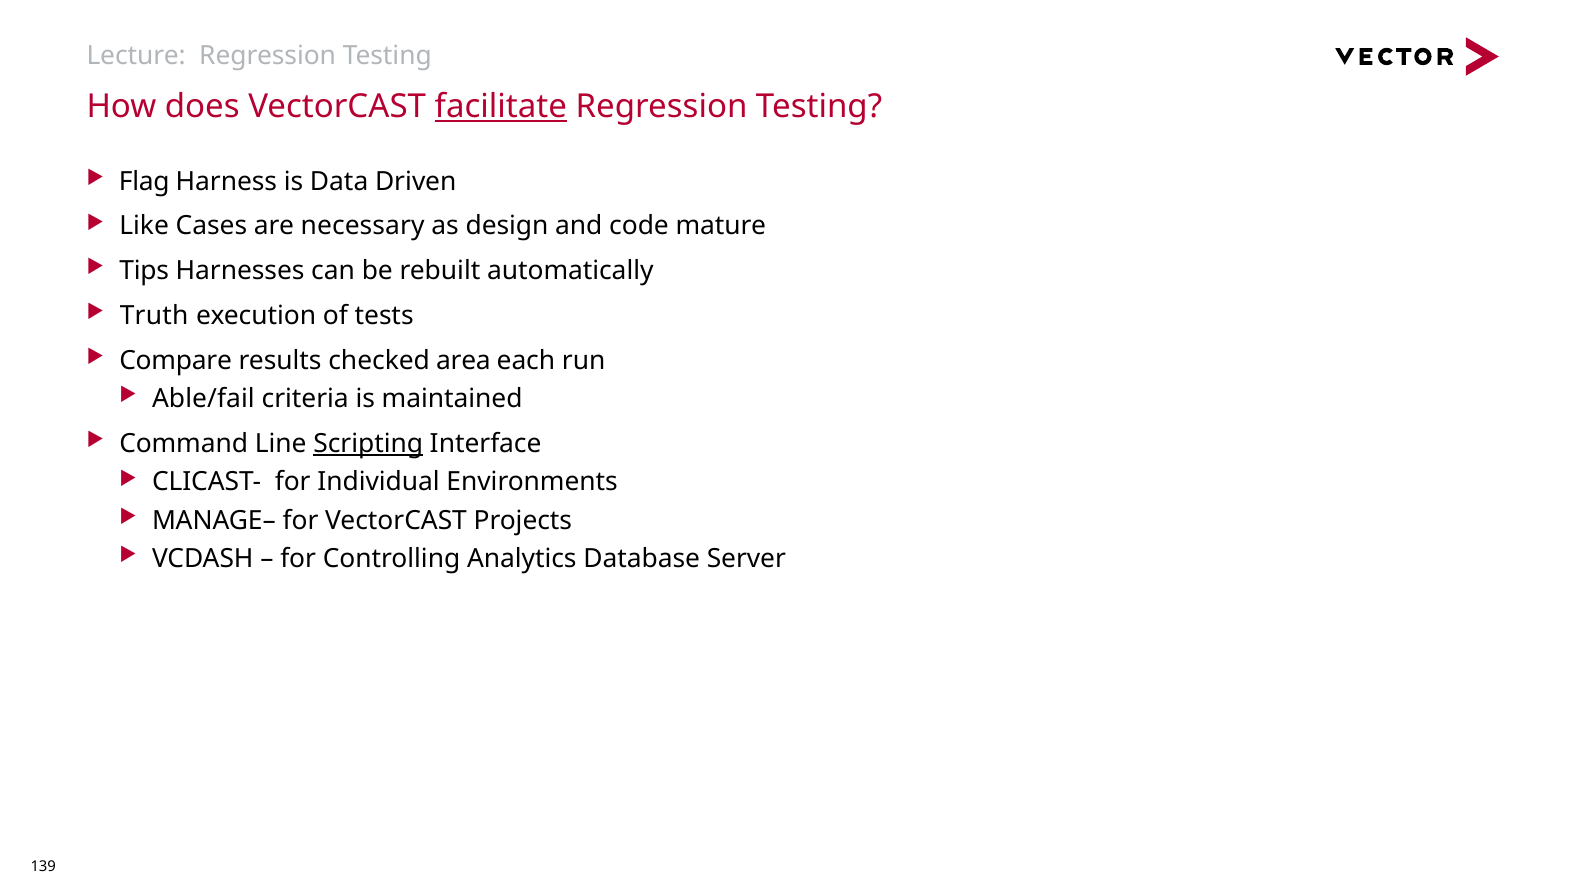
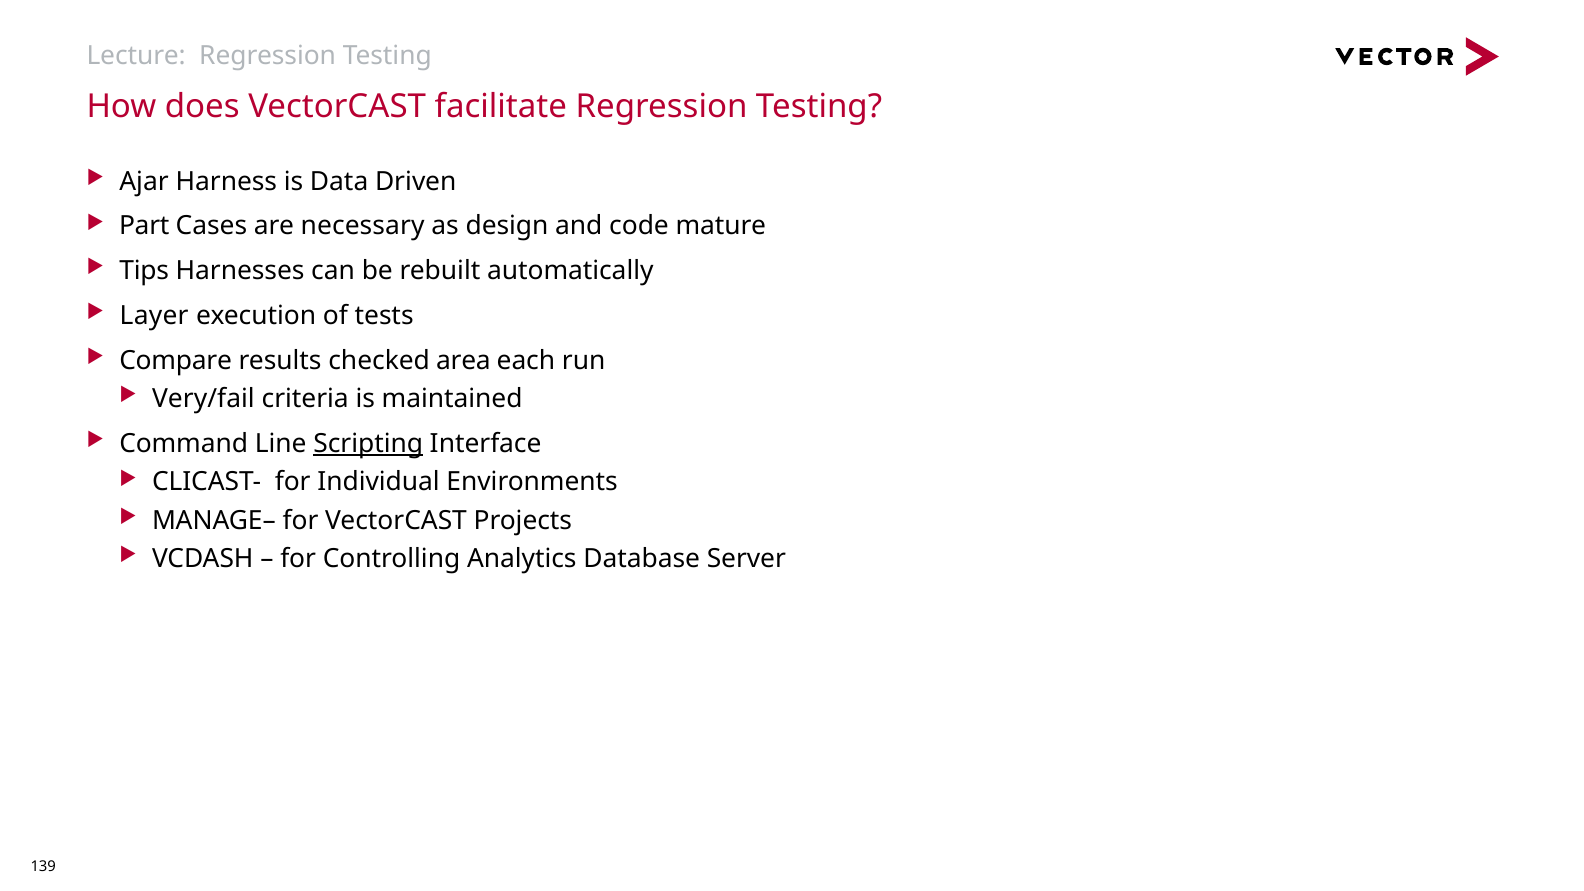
facilitate underline: present -> none (501, 106)
Flag: Flag -> Ajar (144, 181)
Like: Like -> Part (144, 226)
Truth: Truth -> Layer (154, 316)
Able/fail: Able/fail -> Very/fail (203, 399)
